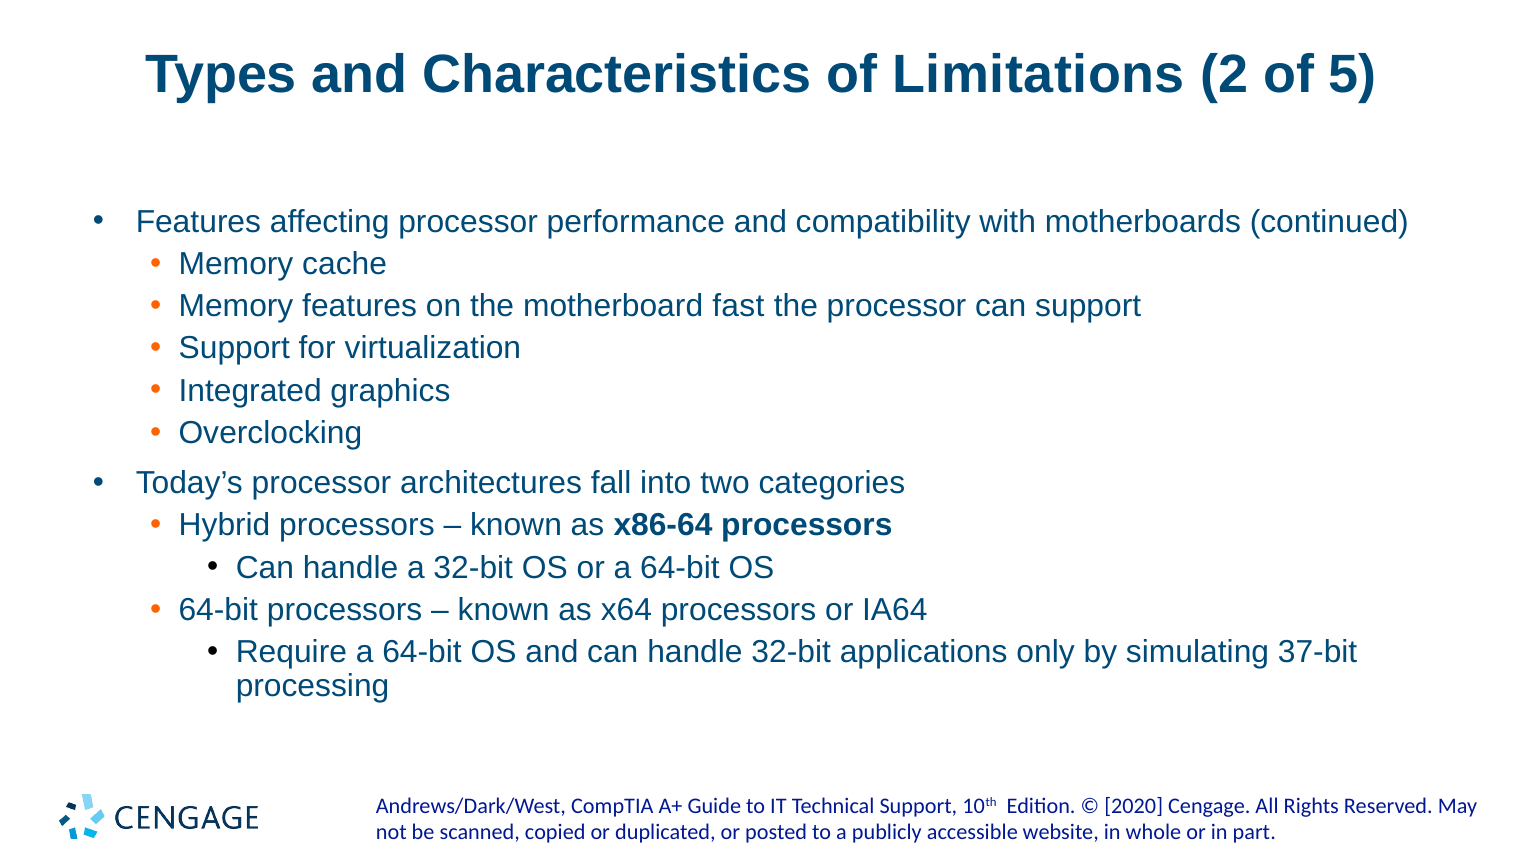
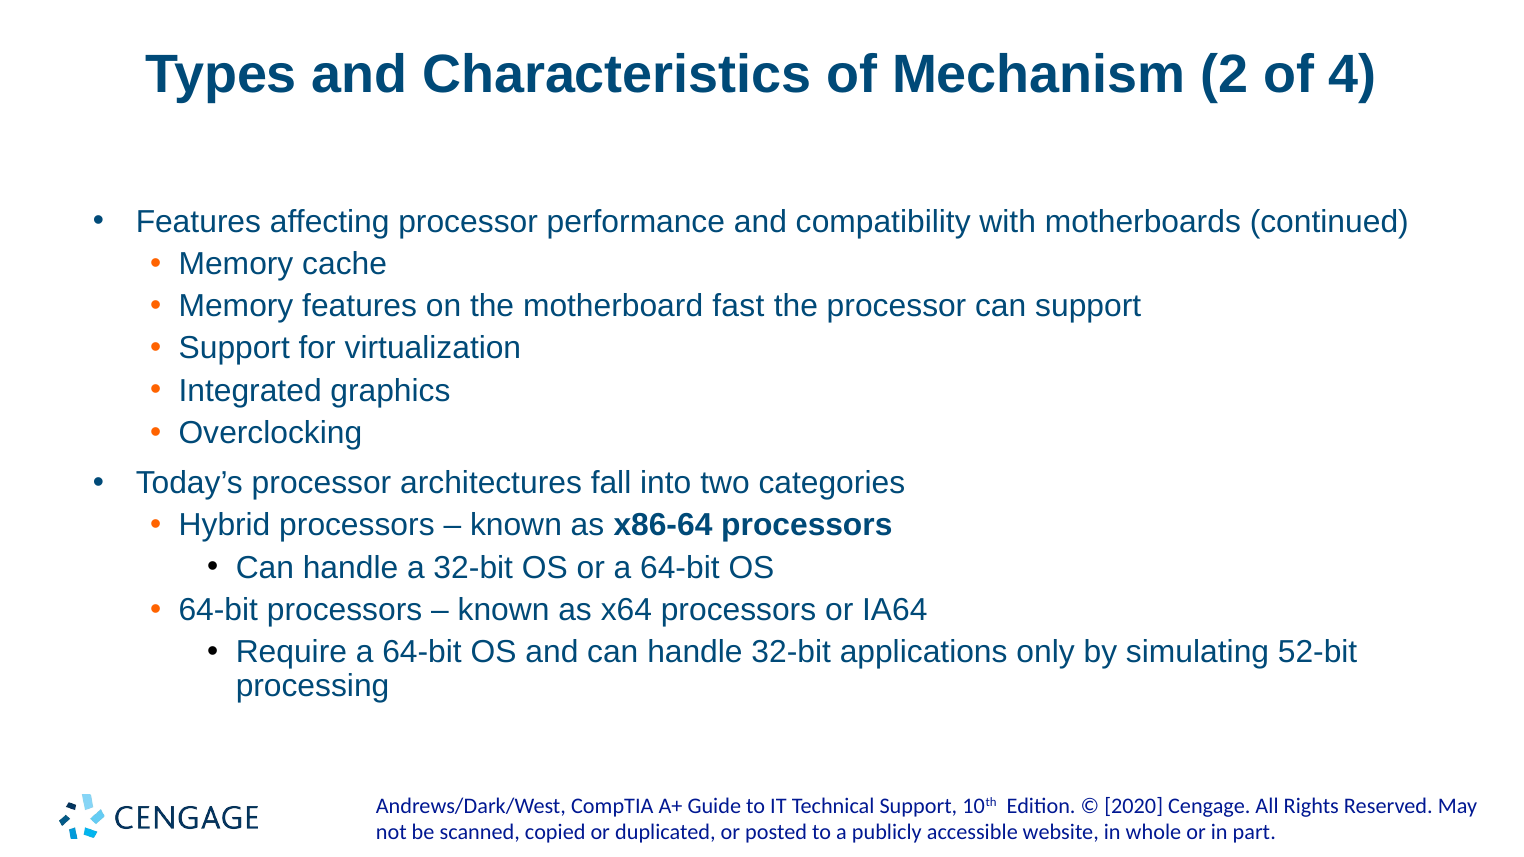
Limitations: Limitations -> Mechanism (1039, 74)
5: 5 -> 4 (1353, 74)
37-bit: 37-bit -> 52-bit (1318, 652)
